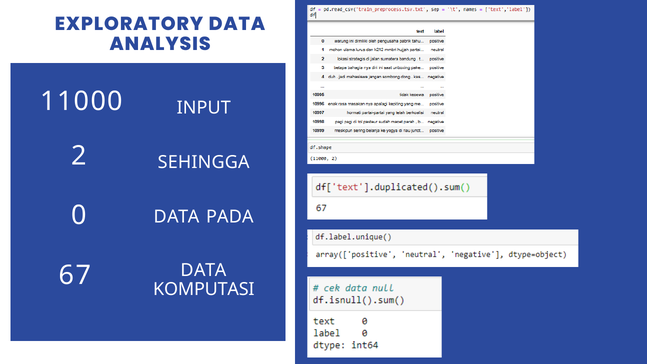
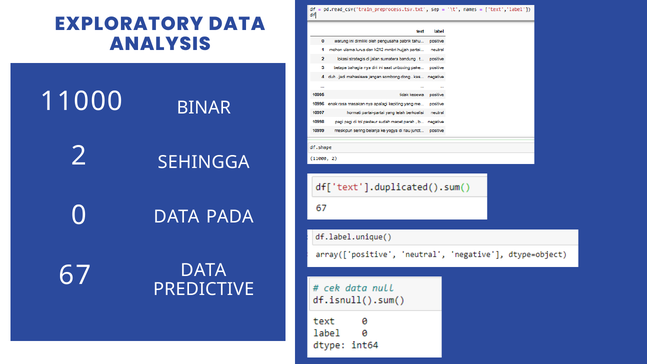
INPUT: INPUT -> BINAR (204, 108)
KOMPUTASI: KOMPUTASI -> PREDICTIVE (204, 289)
